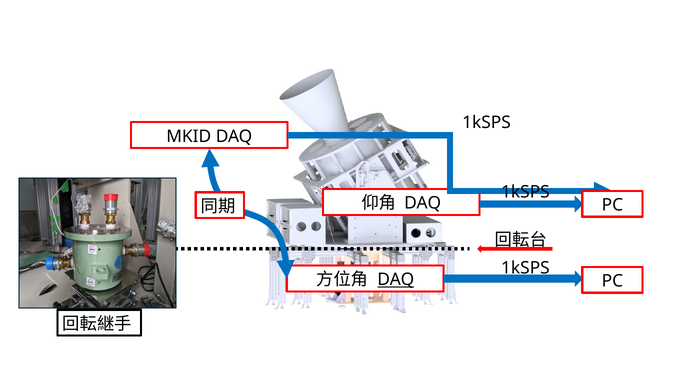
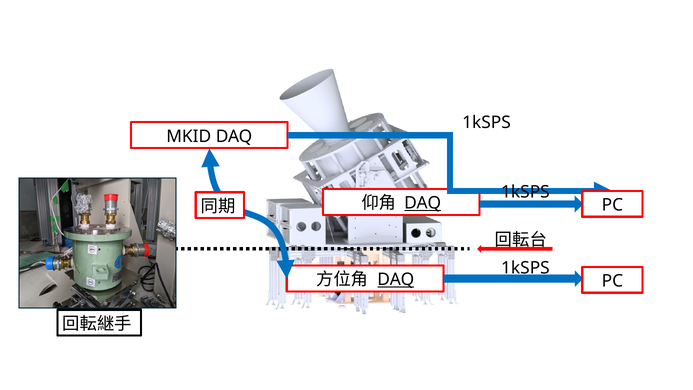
DAQ underline: none -> present (423, 203)
